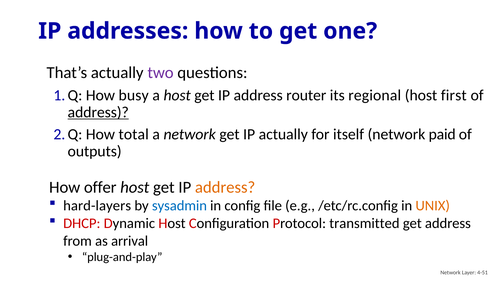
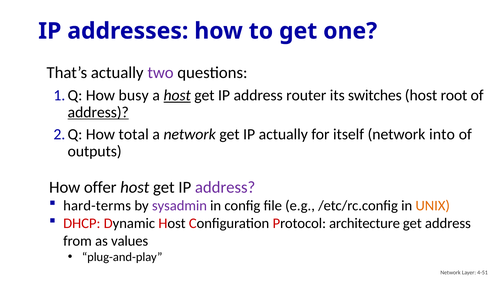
host underline: none -> present (177, 95)
regional: regional -> switches (375, 95)
first: first -> root (454, 95)
paid: paid -> into (442, 134)
address colour: orange -> purple (225, 187)
hard-layers: hard-layers -> hard-terms (97, 206)
sysadmin colour: blue -> purple (179, 206)
transmitted: transmitted -> architecture (365, 223)
arrival: arrival -> values (130, 241)
